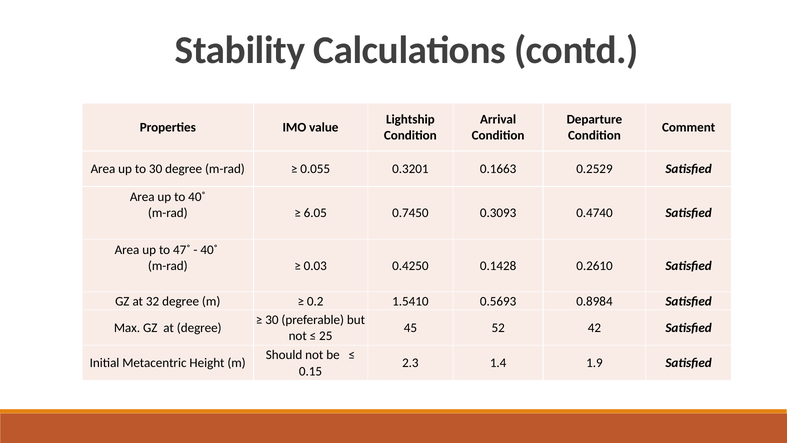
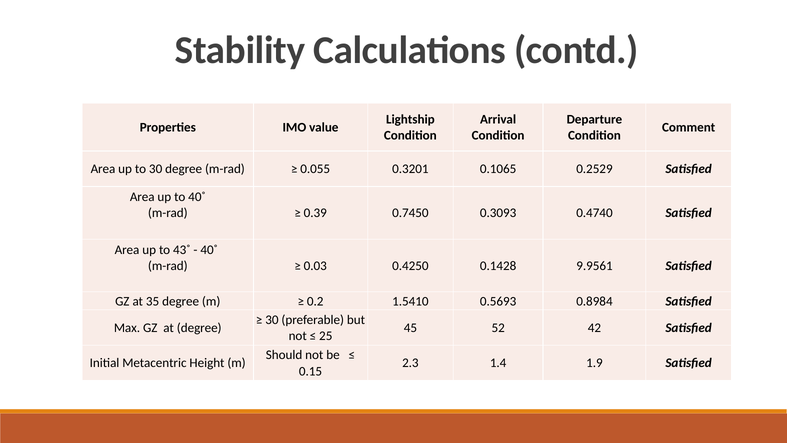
0.1663: 0.1663 -> 0.1065 (498, 169)
6.05: 6.05 -> 0.39 (315, 213)
47˚: 47˚ -> 43˚ (182, 250)
0.2610: 0.2610 -> 9.9561 (594, 266)
32: 32 -> 35 (153, 301)
